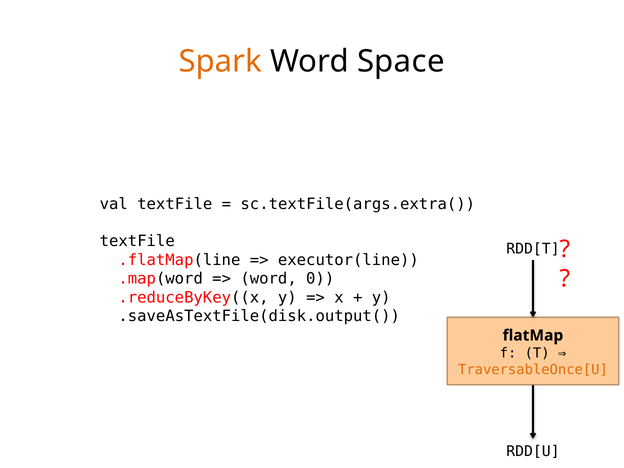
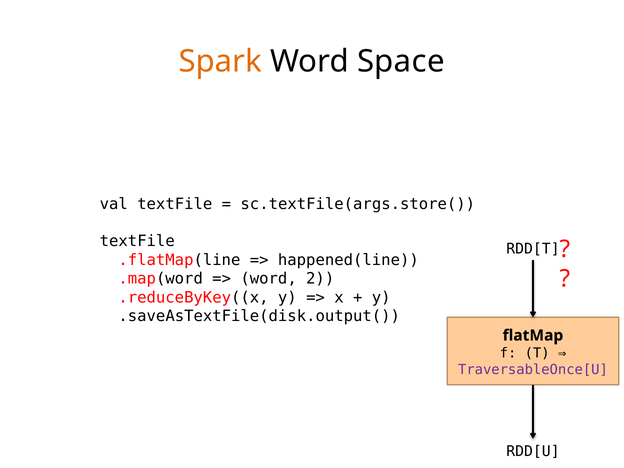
sc.textFile(args.extra(: sc.textFile(args.extra( -> sc.textFile(args.store( (358, 204)
executor(line: executor(line -> happened(line (348, 260)
0: 0 -> 2 (320, 279)
TraversableOnce[U colour: orange -> purple (533, 370)
